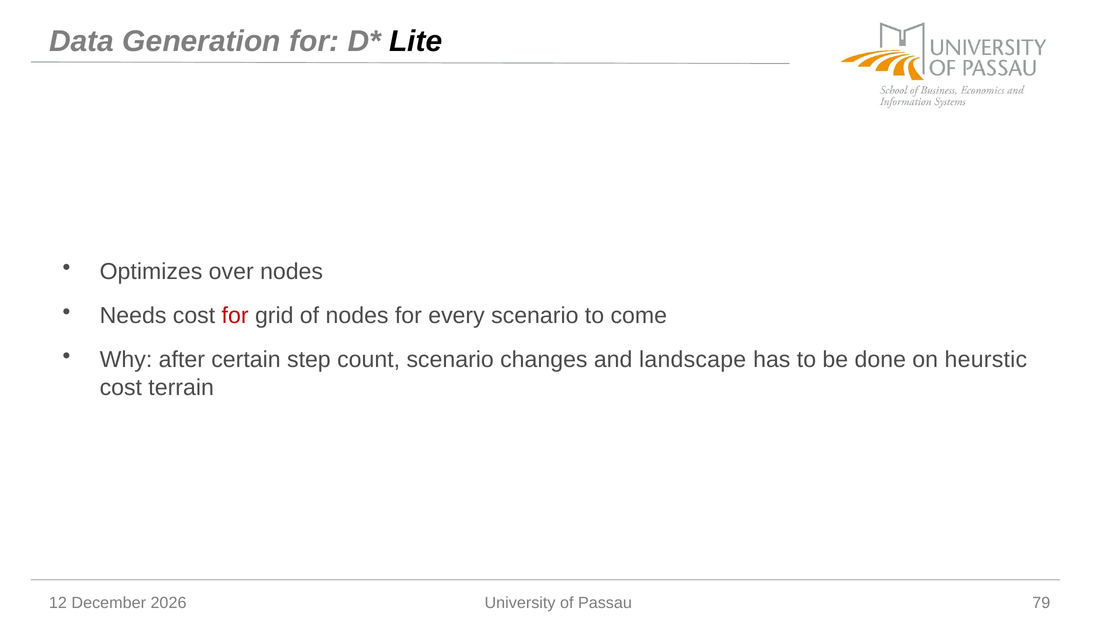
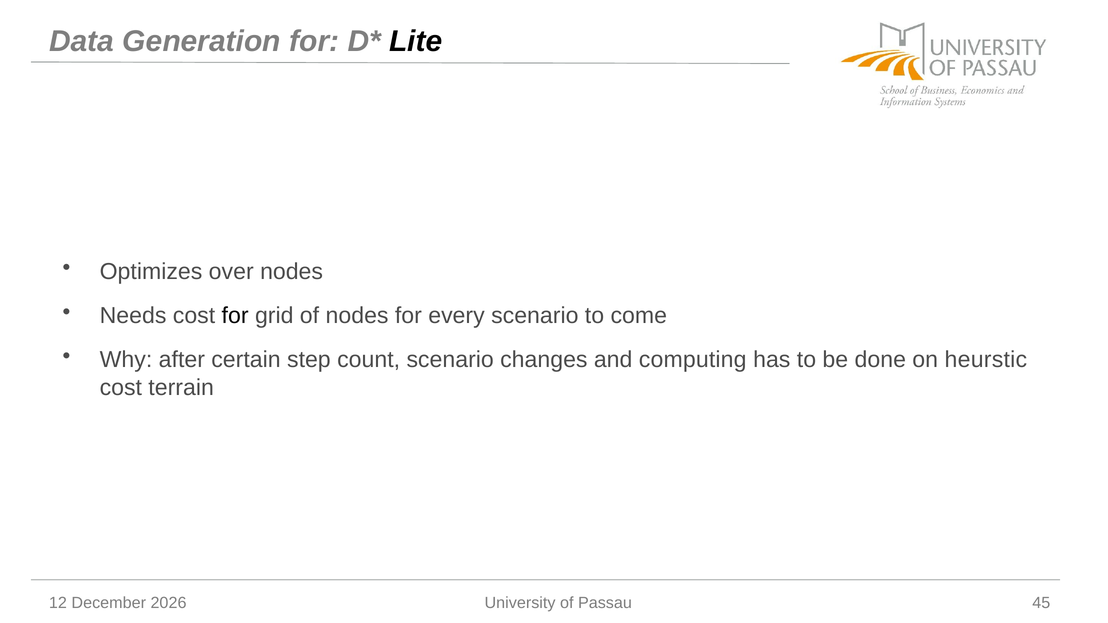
for colour: red -> black (235, 316)
landscape: landscape -> computing (693, 360)
79: 79 -> 45 (1041, 603)
